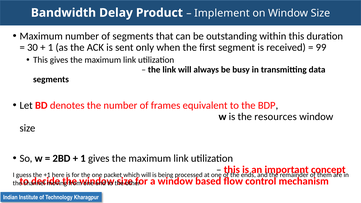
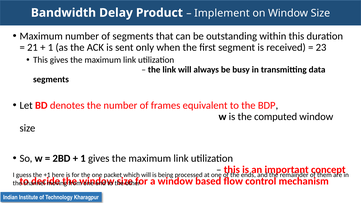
30: 30 -> 21 (32, 47)
99: 99 -> 23 (321, 47)
resources: resources -> computed (276, 117)
